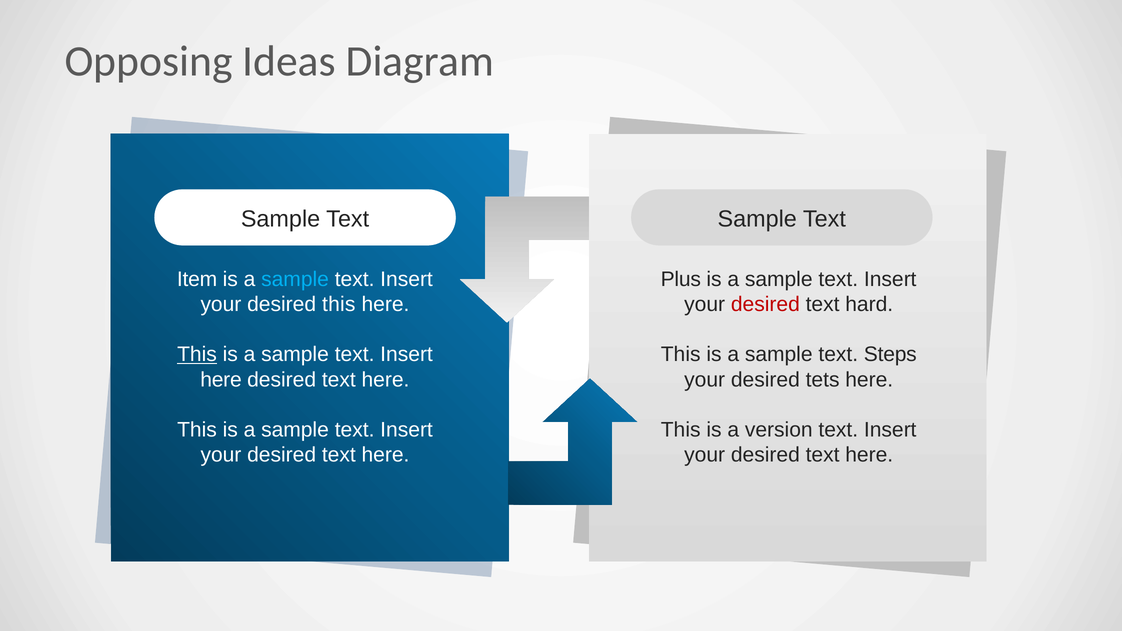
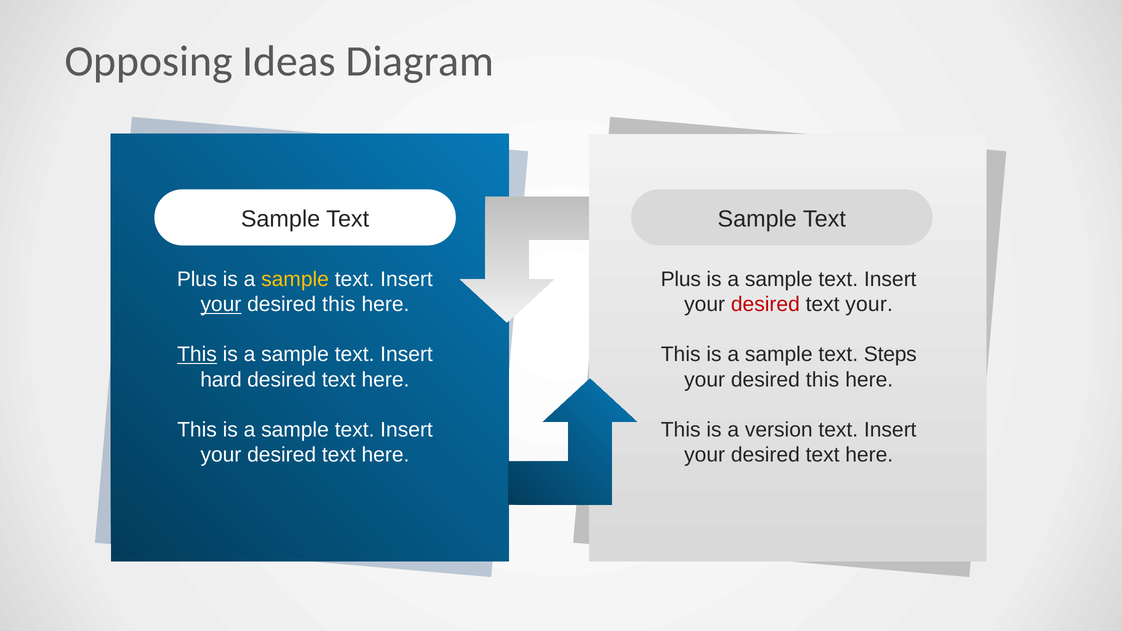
Item: Item -> Plus (197, 279)
sample colour: light blue -> yellow (295, 279)
your underline: none -> present (221, 304)
text hard: hard -> your (869, 304)
here: here -> hard (221, 380)
tets: tets -> this (822, 380)
